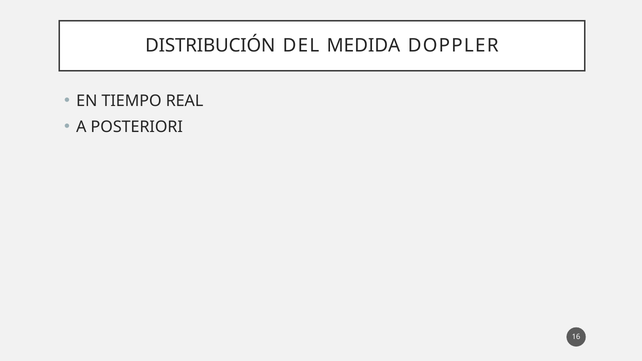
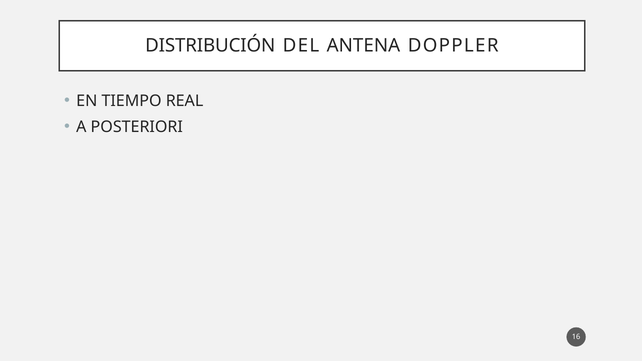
MEDIDA: MEDIDA -> ANTENA (363, 46)
